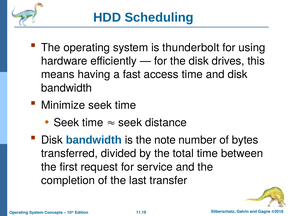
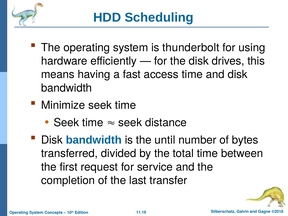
note: note -> until (165, 140)
